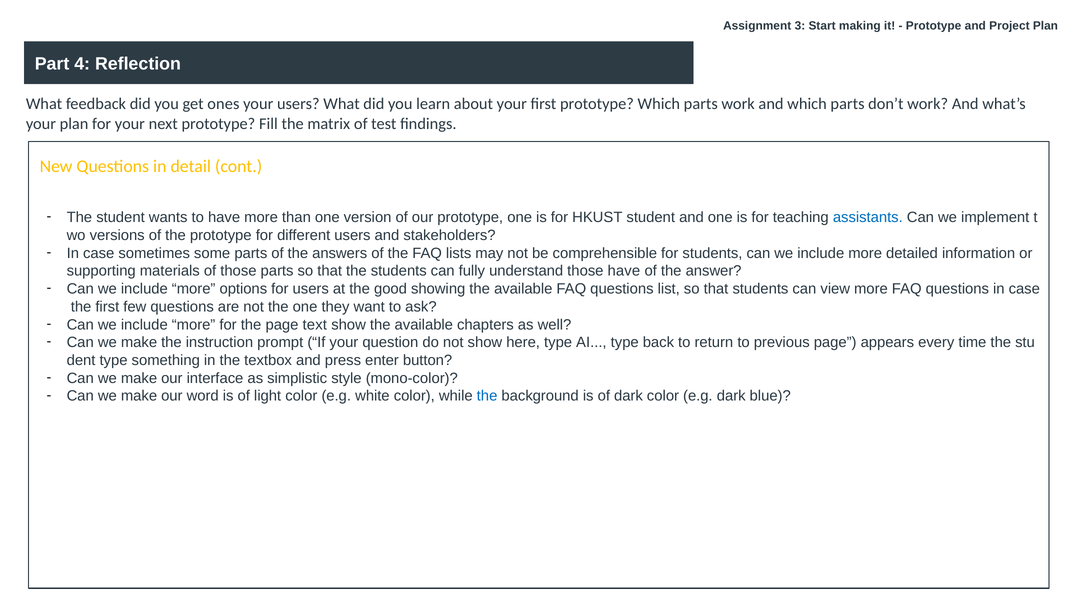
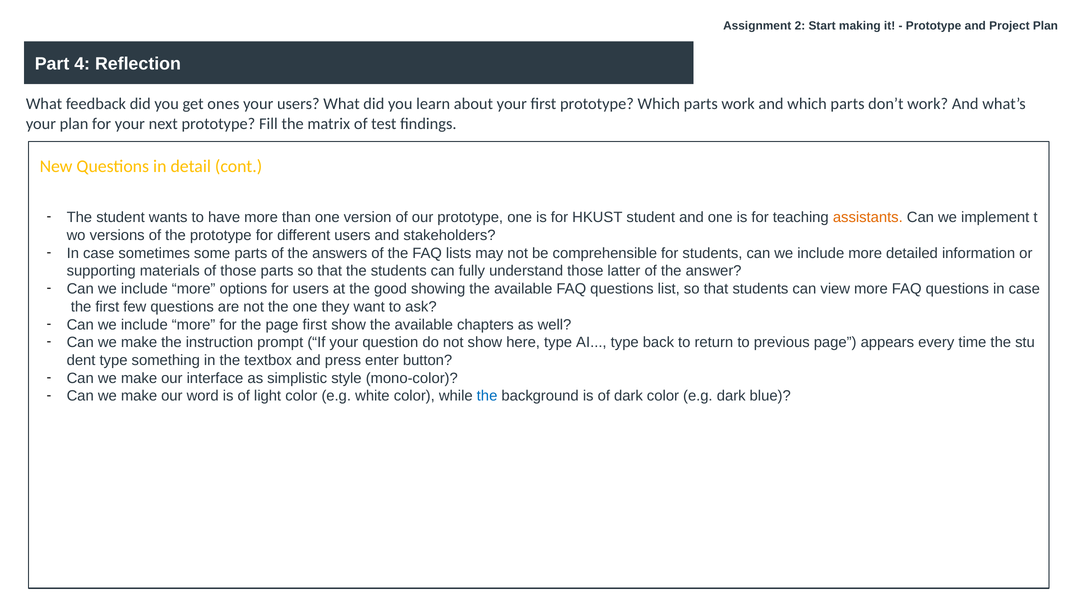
3: 3 -> 2 (800, 26)
assistants colour: blue -> orange (868, 217)
those have: have -> latter (624, 271)
page text: text -> first (315, 324)
